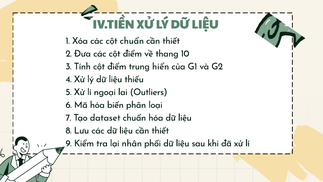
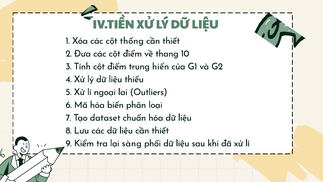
cột chuẩn: chuẩn -> thống (132, 41)
nhân: nhân -> sàng (132, 143)
